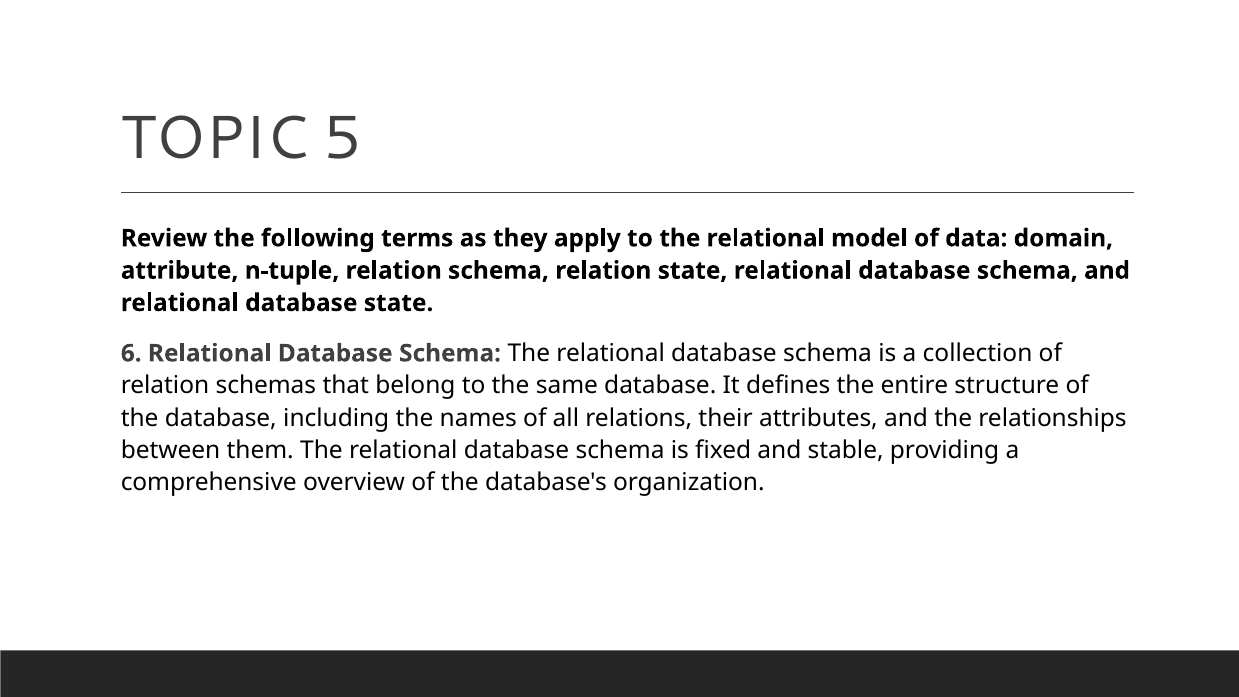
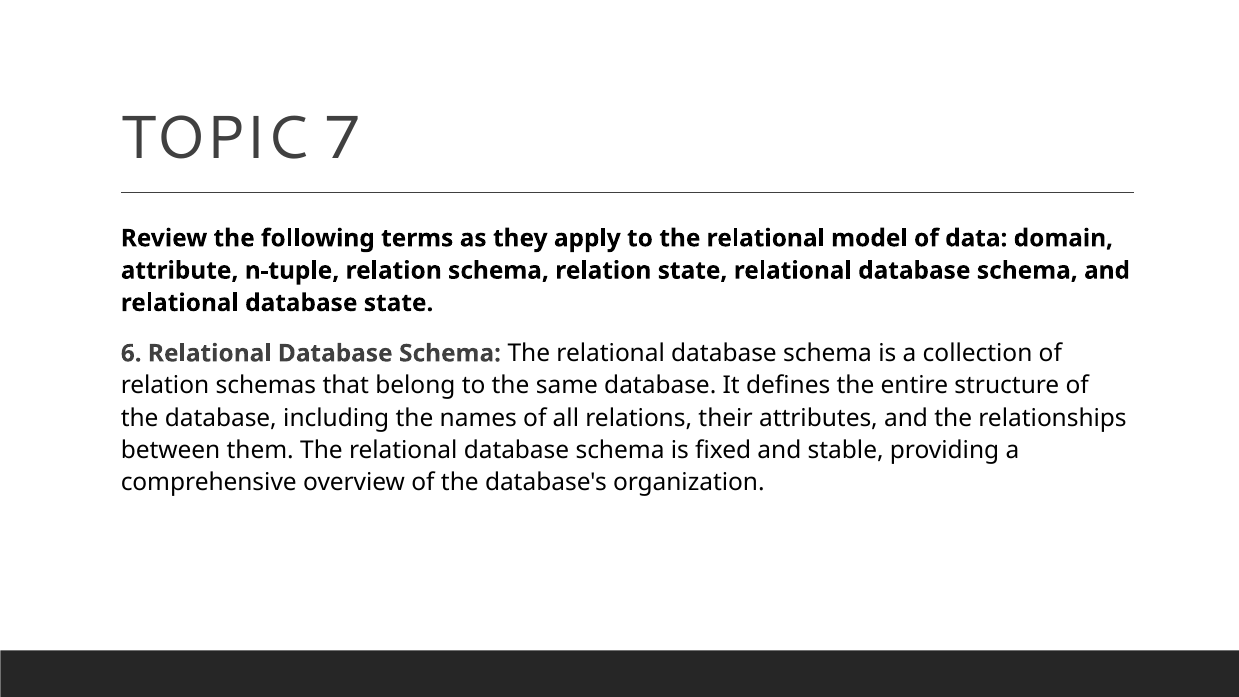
5: 5 -> 7 (343, 139)
